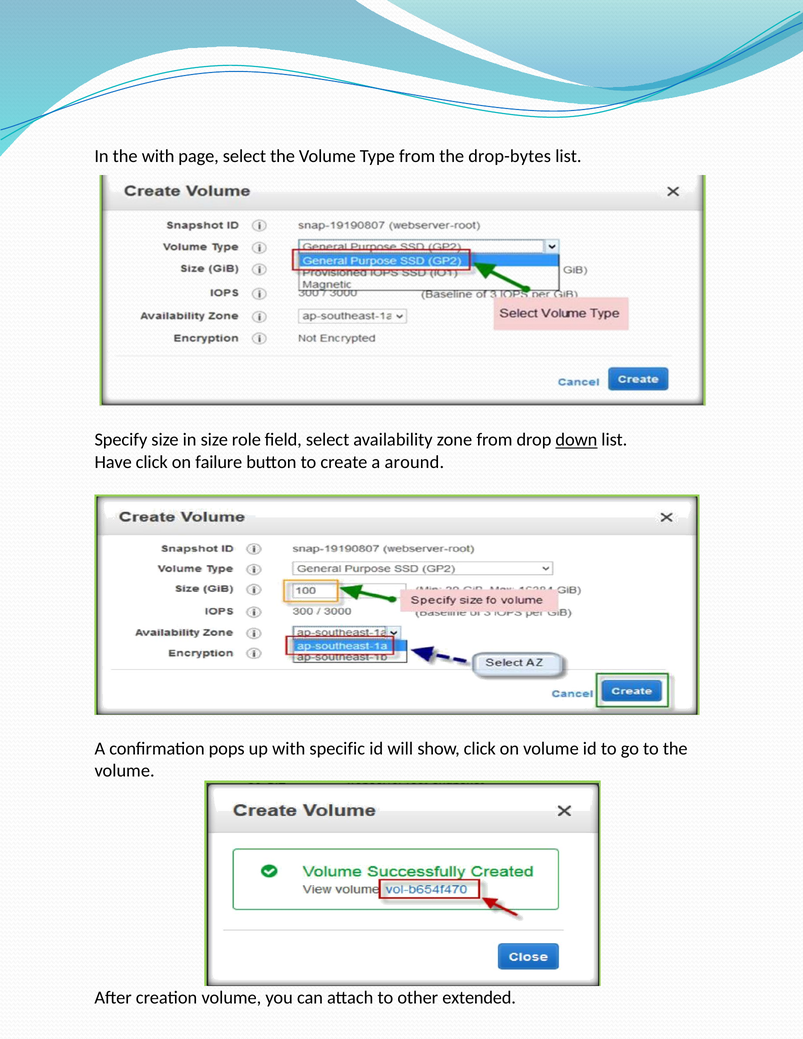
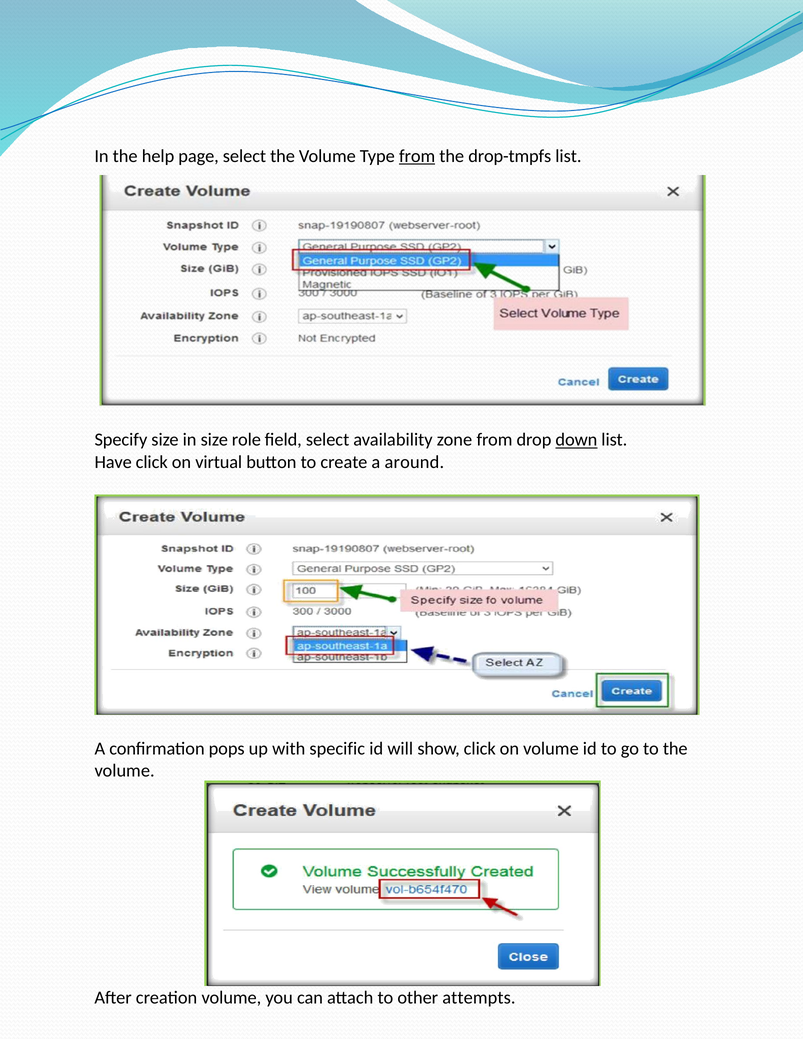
the with: with -> help (158, 156)
from underline: none -> present (417, 156)
drop-bytes: drop-bytes -> drop-tmpfs (510, 156)
failure: failure -> virtual (219, 462)
extended: extended -> attempts (479, 998)
